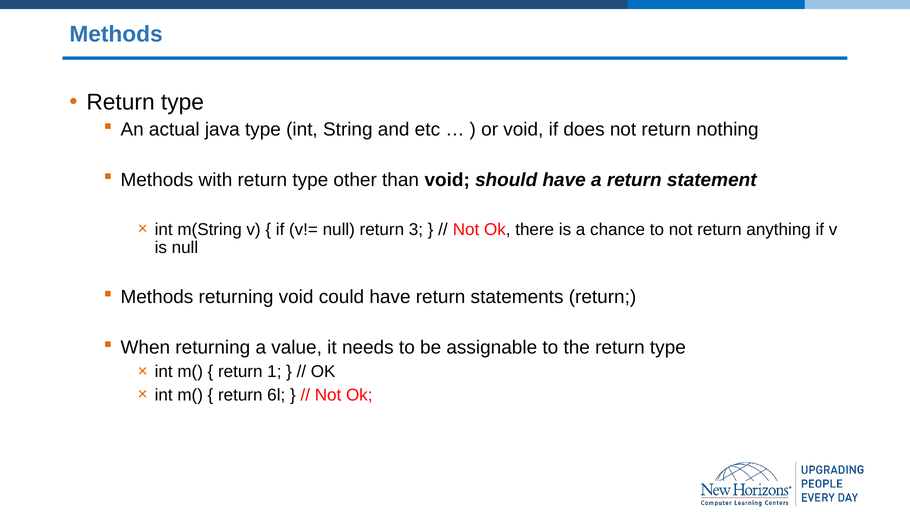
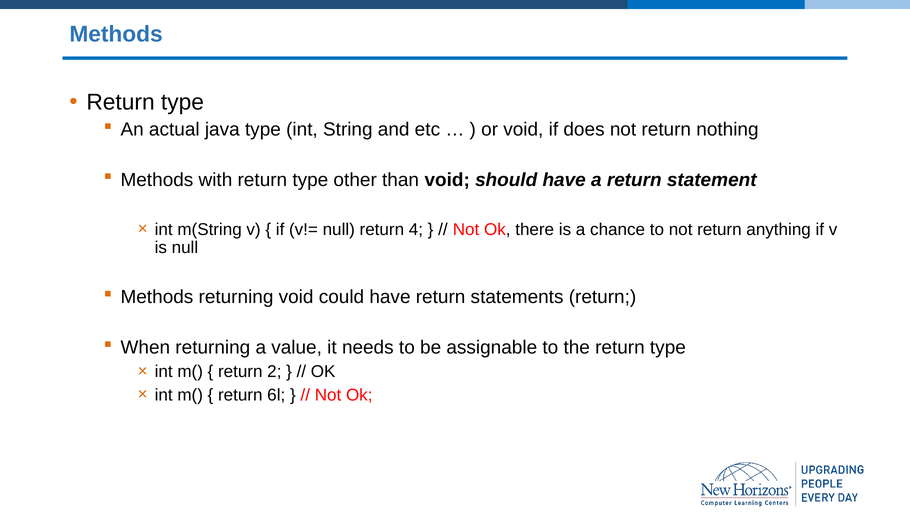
3: 3 -> 4 (416, 229)
1: 1 -> 2 (274, 372)
